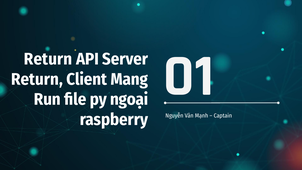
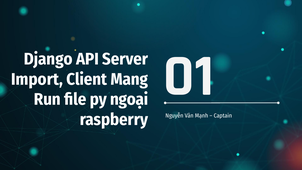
Return: Return -> Django (48, 59)
Return: Return -> Import (37, 79)
